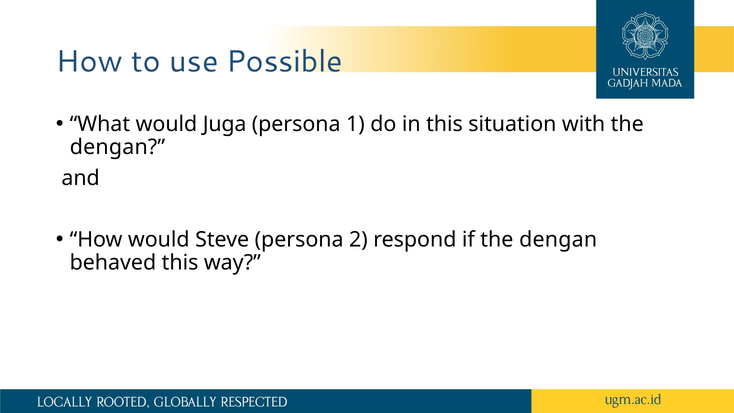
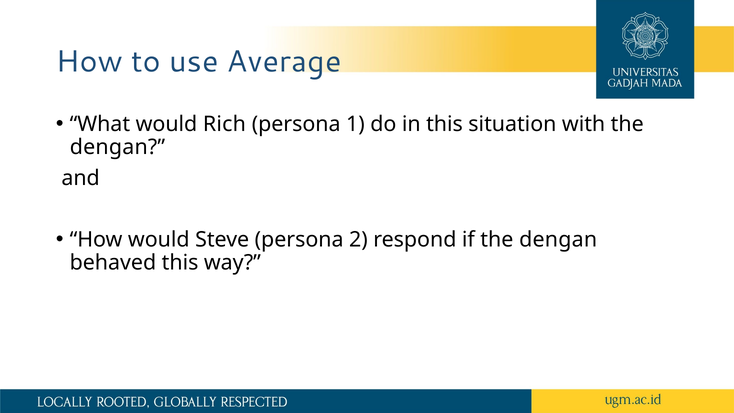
Possible: Possible -> Average (284, 62)
Juga: Juga -> Rich (224, 124)
